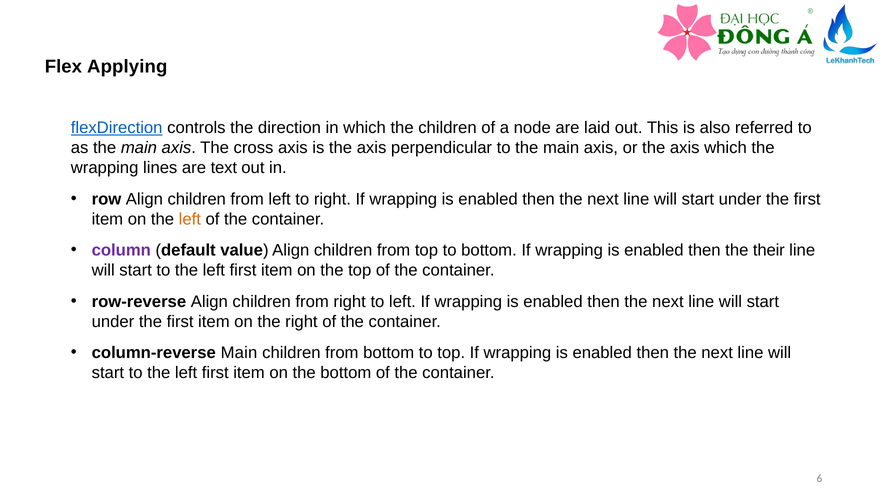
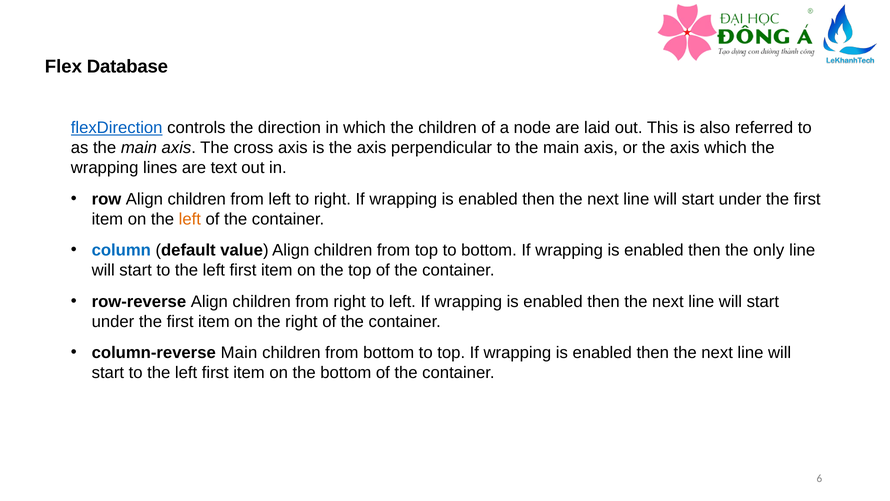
Applying: Applying -> Database (127, 66)
column colour: purple -> blue (121, 250)
their: their -> only (769, 250)
